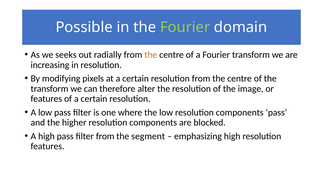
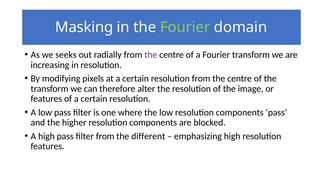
Possible: Possible -> Masking (84, 27)
the colour: orange -> purple (151, 55)
segment: segment -> different (148, 136)
